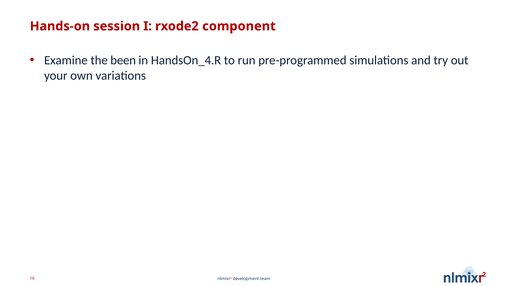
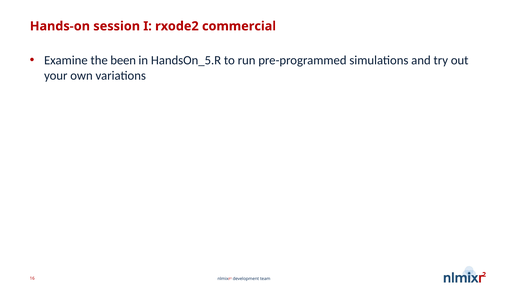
component: component -> commercial (239, 26)
HandsOn_4.R: HandsOn_4.R -> HandsOn_5.R (186, 60)
